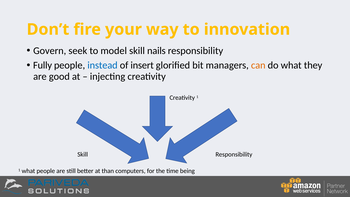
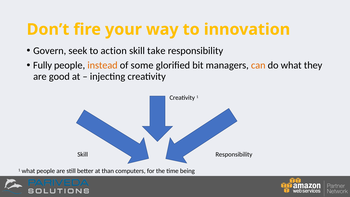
model: model -> action (114, 51)
nails: nails -> take (156, 51)
instead colour: blue -> orange (103, 65)
insert: insert -> some (142, 65)
